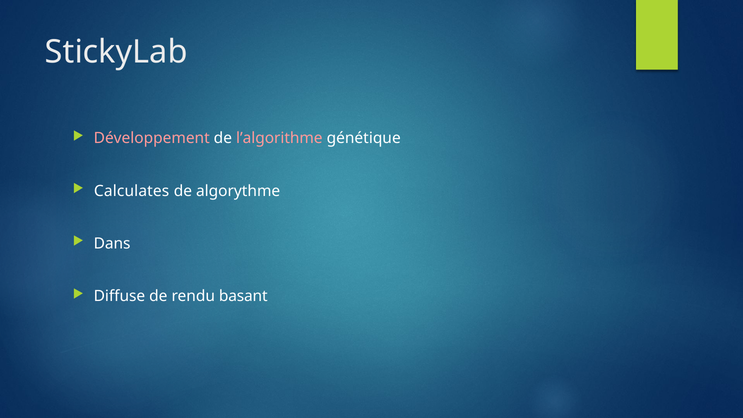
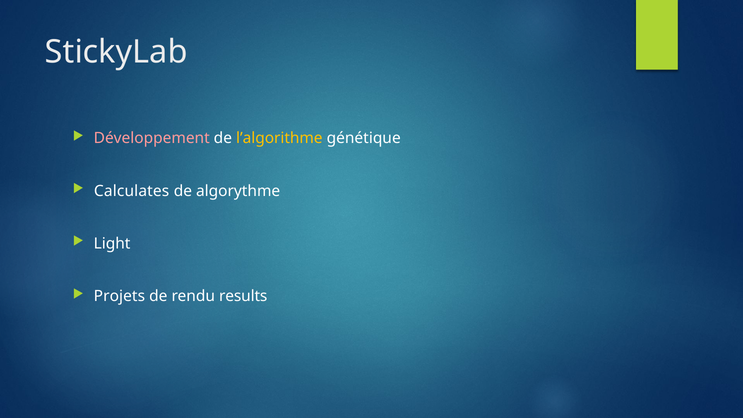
l’algorithme colour: pink -> yellow (279, 138)
Dans: Dans -> Light (112, 244)
Diffuse: Diffuse -> Projets (119, 296)
basant: basant -> results (243, 296)
